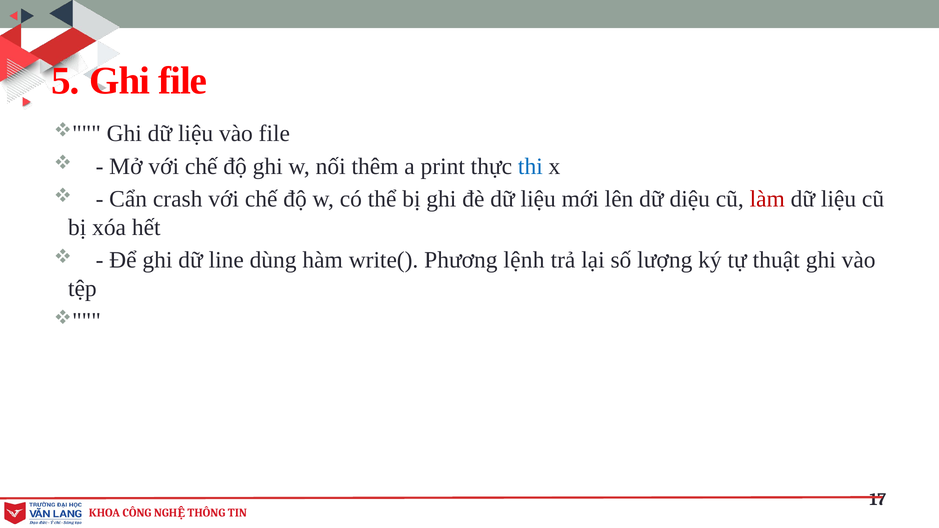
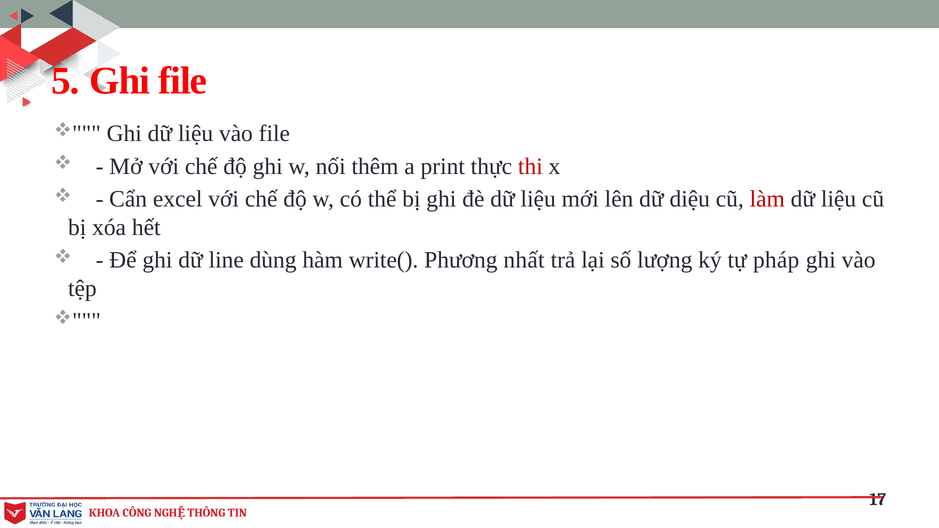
thi colour: blue -> red (530, 166)
crash: crash -> excel (178, 199)
lệnh: lệnh -> nhất (524, 260)
thuật: thuật -> pháp (776, 260)
